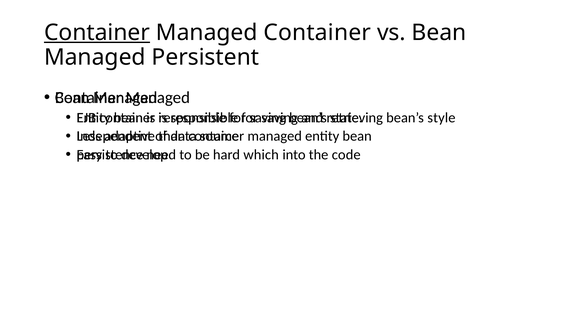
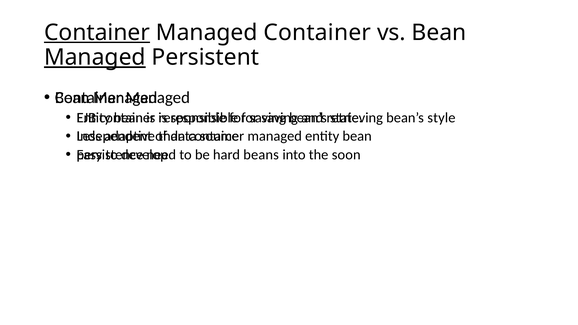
Managed underline: none -> present (95, 57)
which: which -> beans (261, 155)
code: code -> soon (346, 155)
